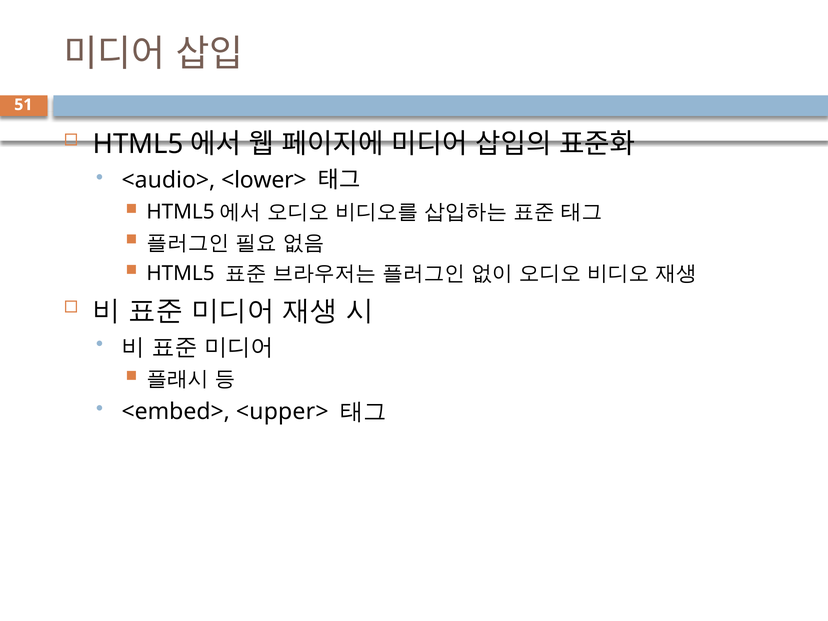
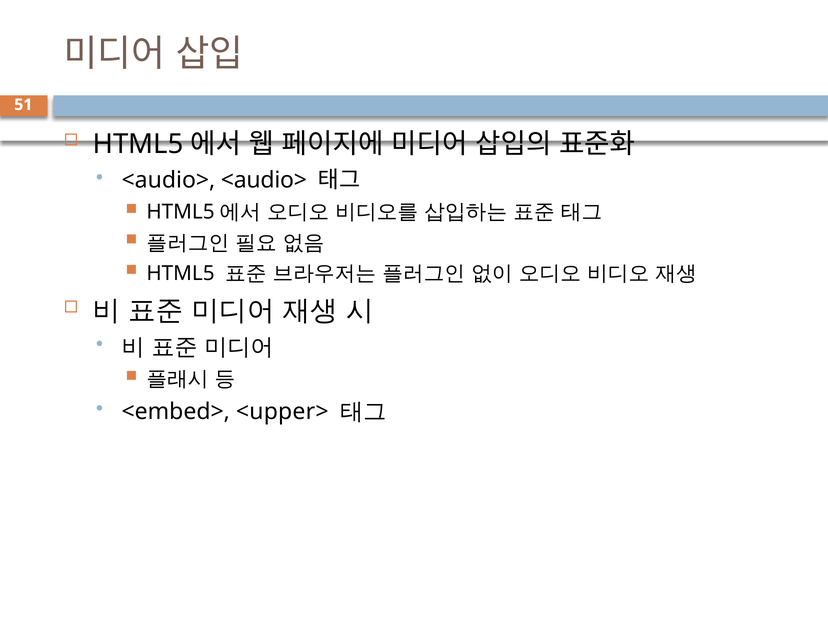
<audio> <lower>: <lower> -> <audio> (264, 180)
